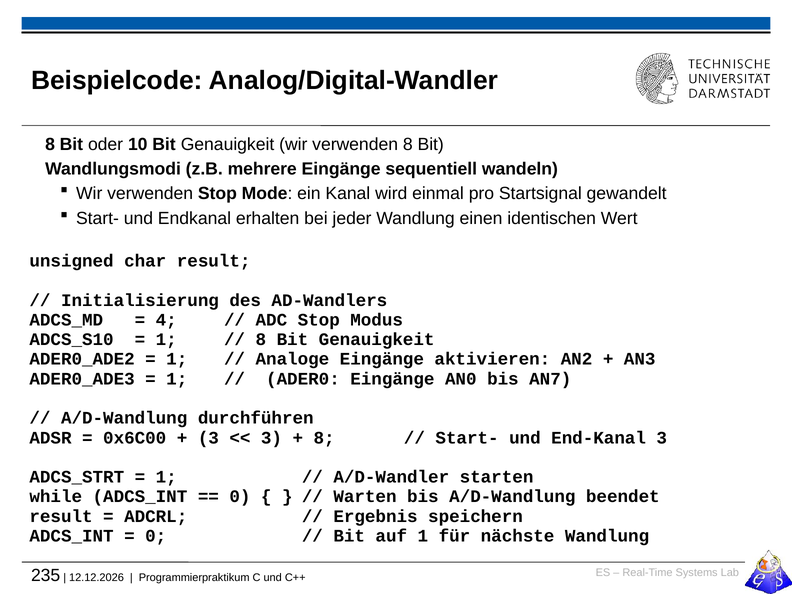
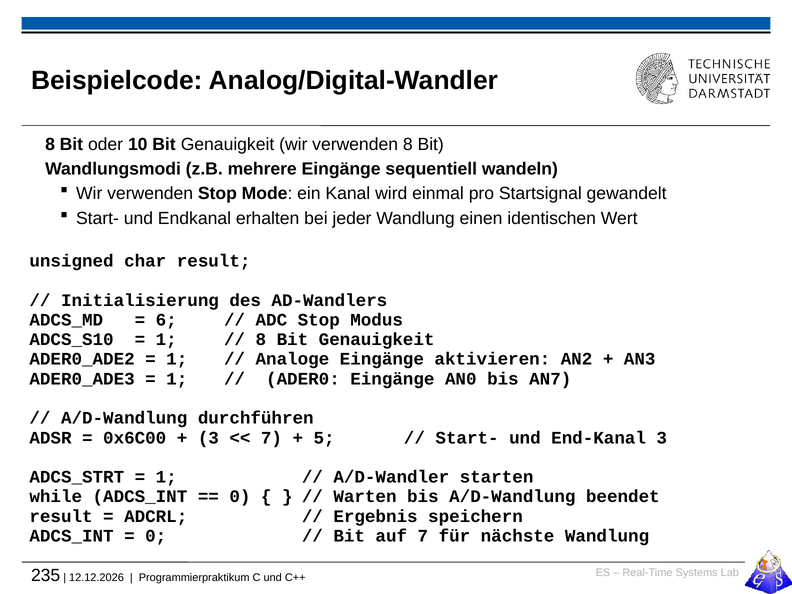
4: 4 -> 6 (166, 320)
3: 3 -> 7 (271, 438)
8: 8 -> 5 (324, 438)
auf 1: 1 -> 7 (423, 536)
